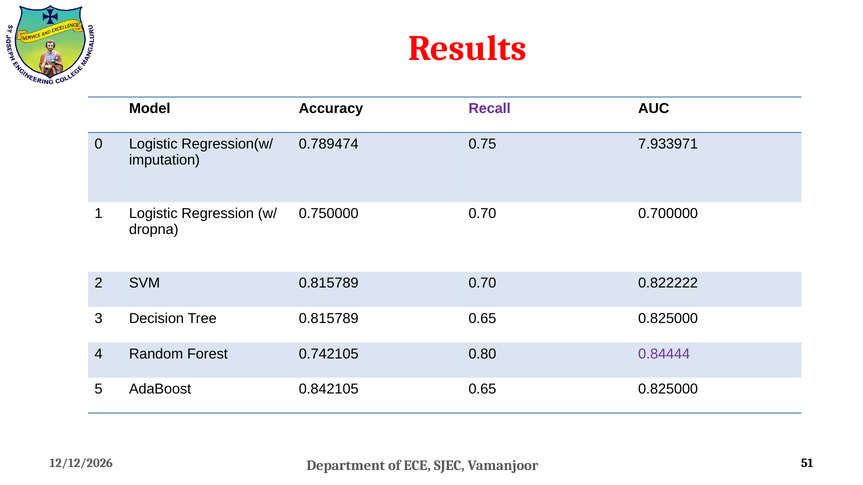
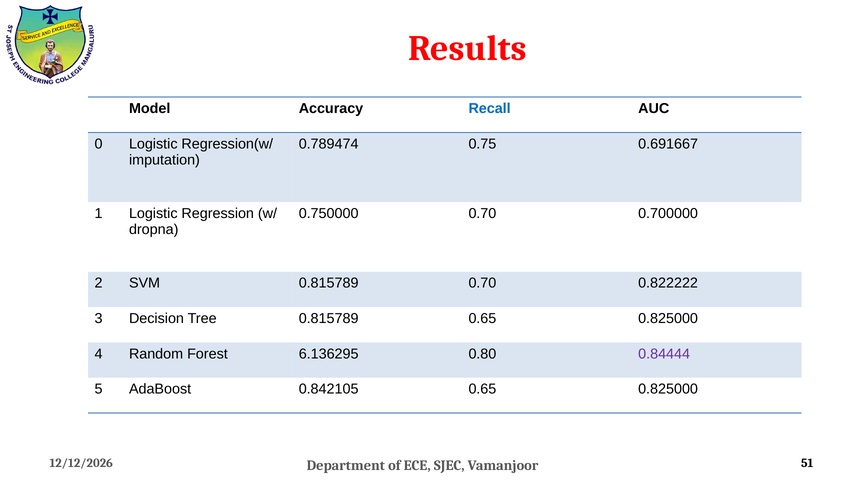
Recall colour: purple -> blue (490, 109)
7.933971: 7.933971 -> 0.691667 (668, 144)
0.742105: 0.742105 -> 6.136295 (329, 354)
